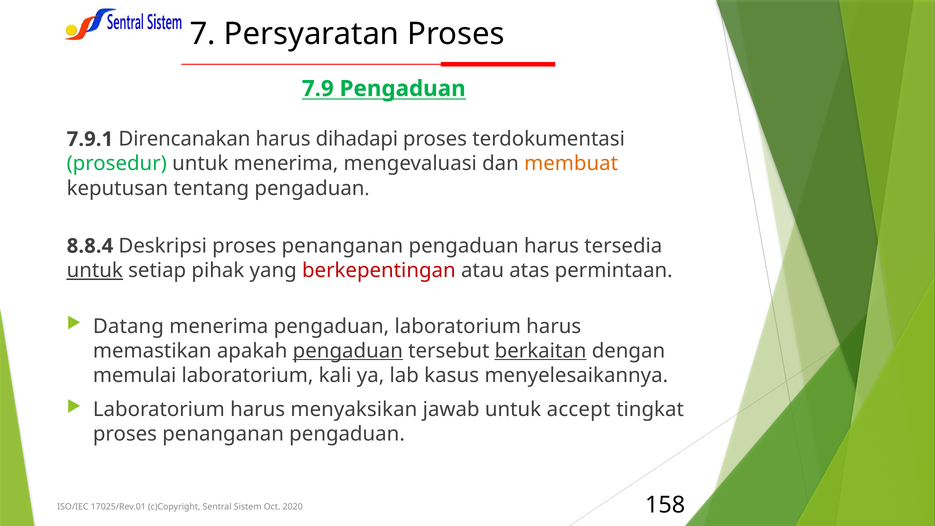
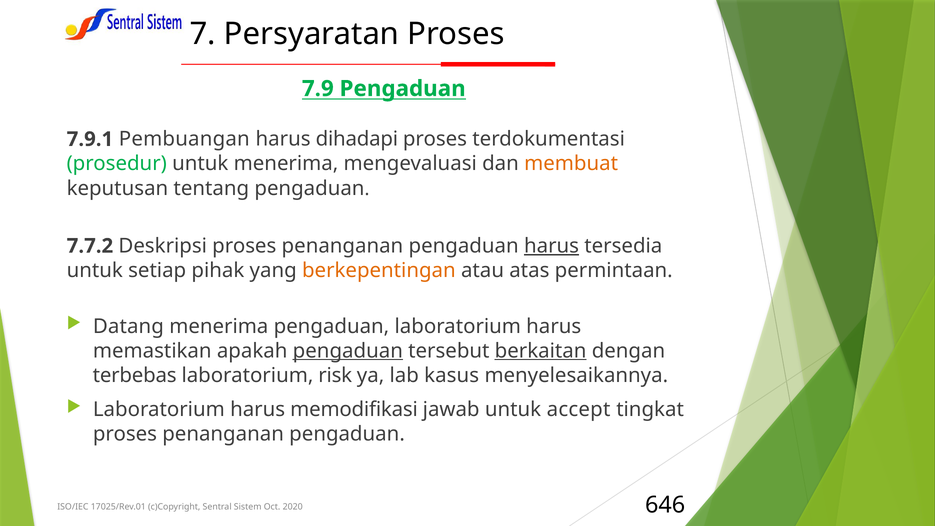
Direncanakan: Direncanakan -> Pembuangan (184, 139)
8.8.4: 8.8.4 -> 7.7.2 (90, 246)
harus underline: none -> present (552, 246)
untuk underline: present -> none (95, 270)
berkepentingan colour: red -> orange (379, 270)
memulai: memulai -> terbebas (135, 375)
kali: kali -> risk (335, 375)
menyaksikan: menyaksikan -> memodifikasi (354, 410)
158: 158 -> 646 (665, 505)
